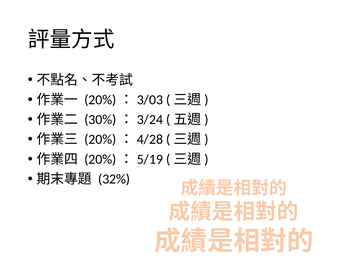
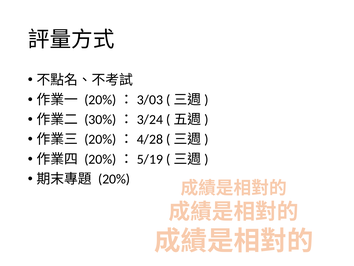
32%: 32% -> 20% (114, 179)
